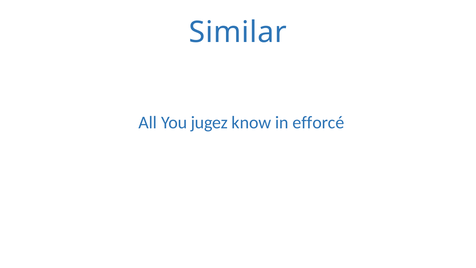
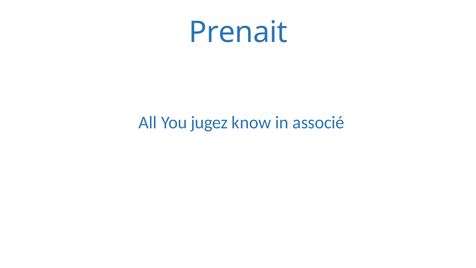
Similar: Similar -> Prenait (238, 32)
efforcé: efforcé -> associé (319, 122)
